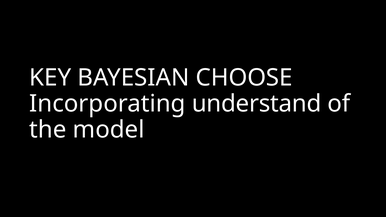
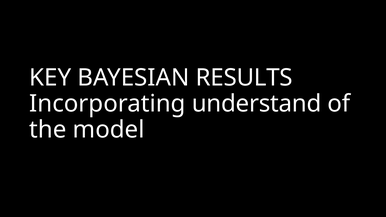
CHOOSE: CHOOSE -> RESULTS (244, 78)
